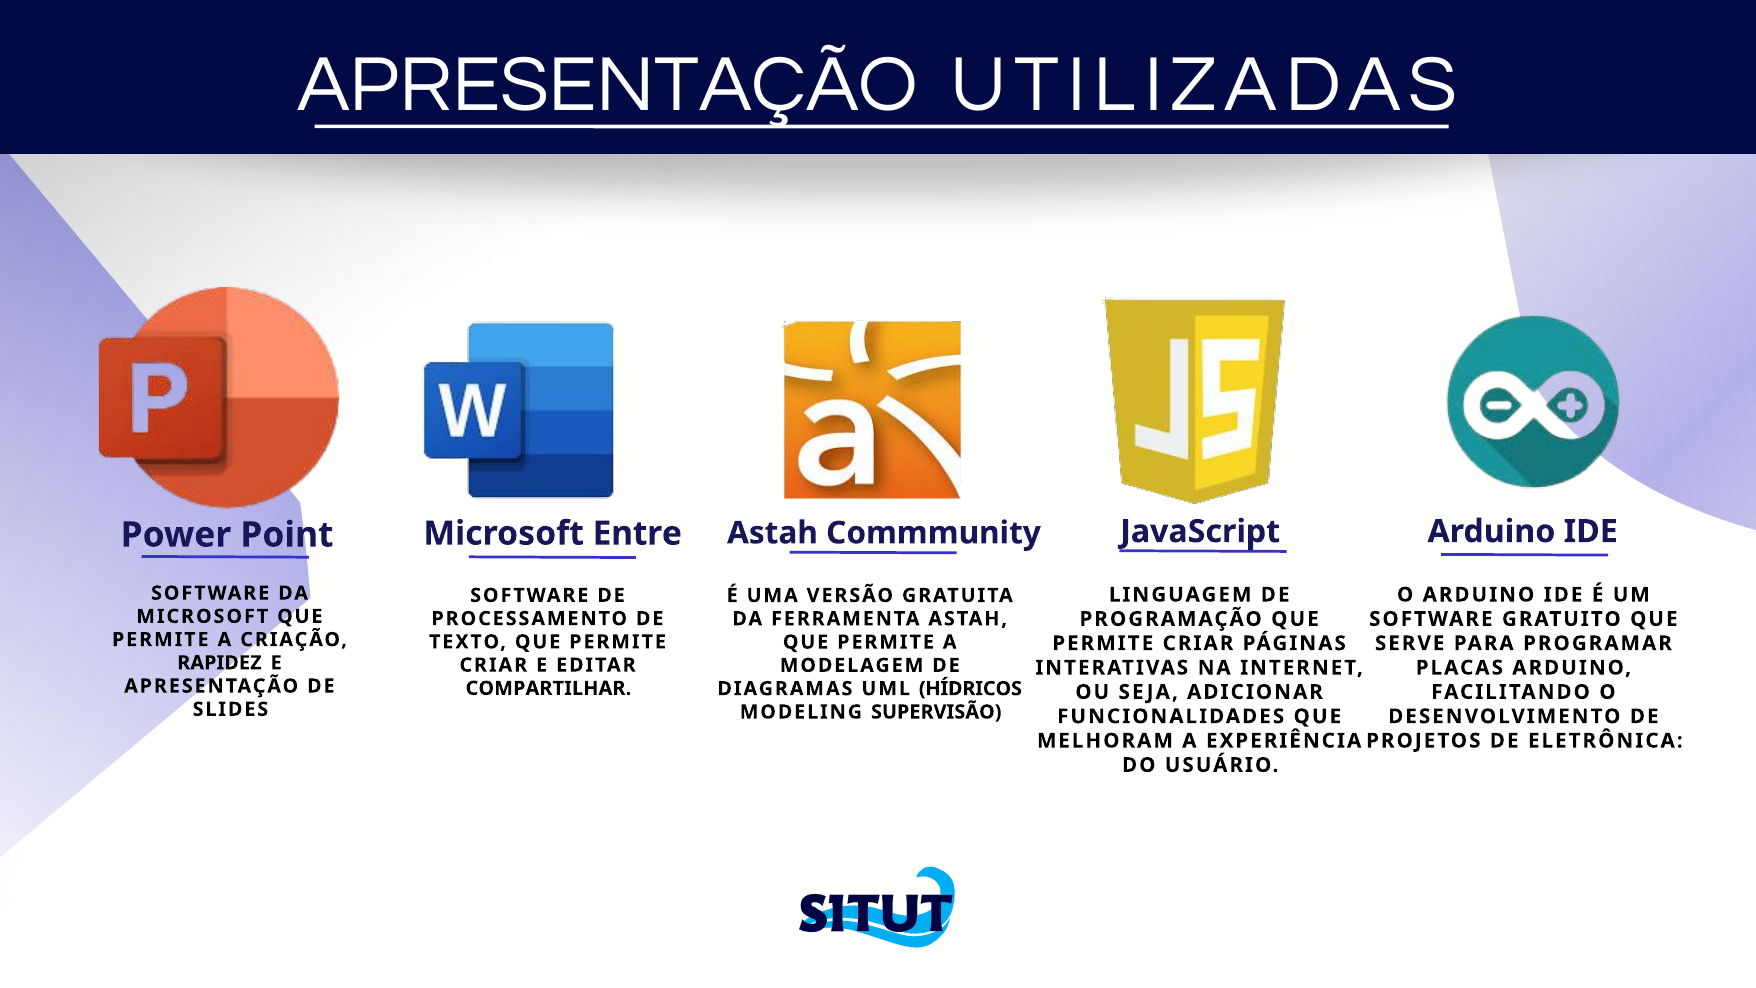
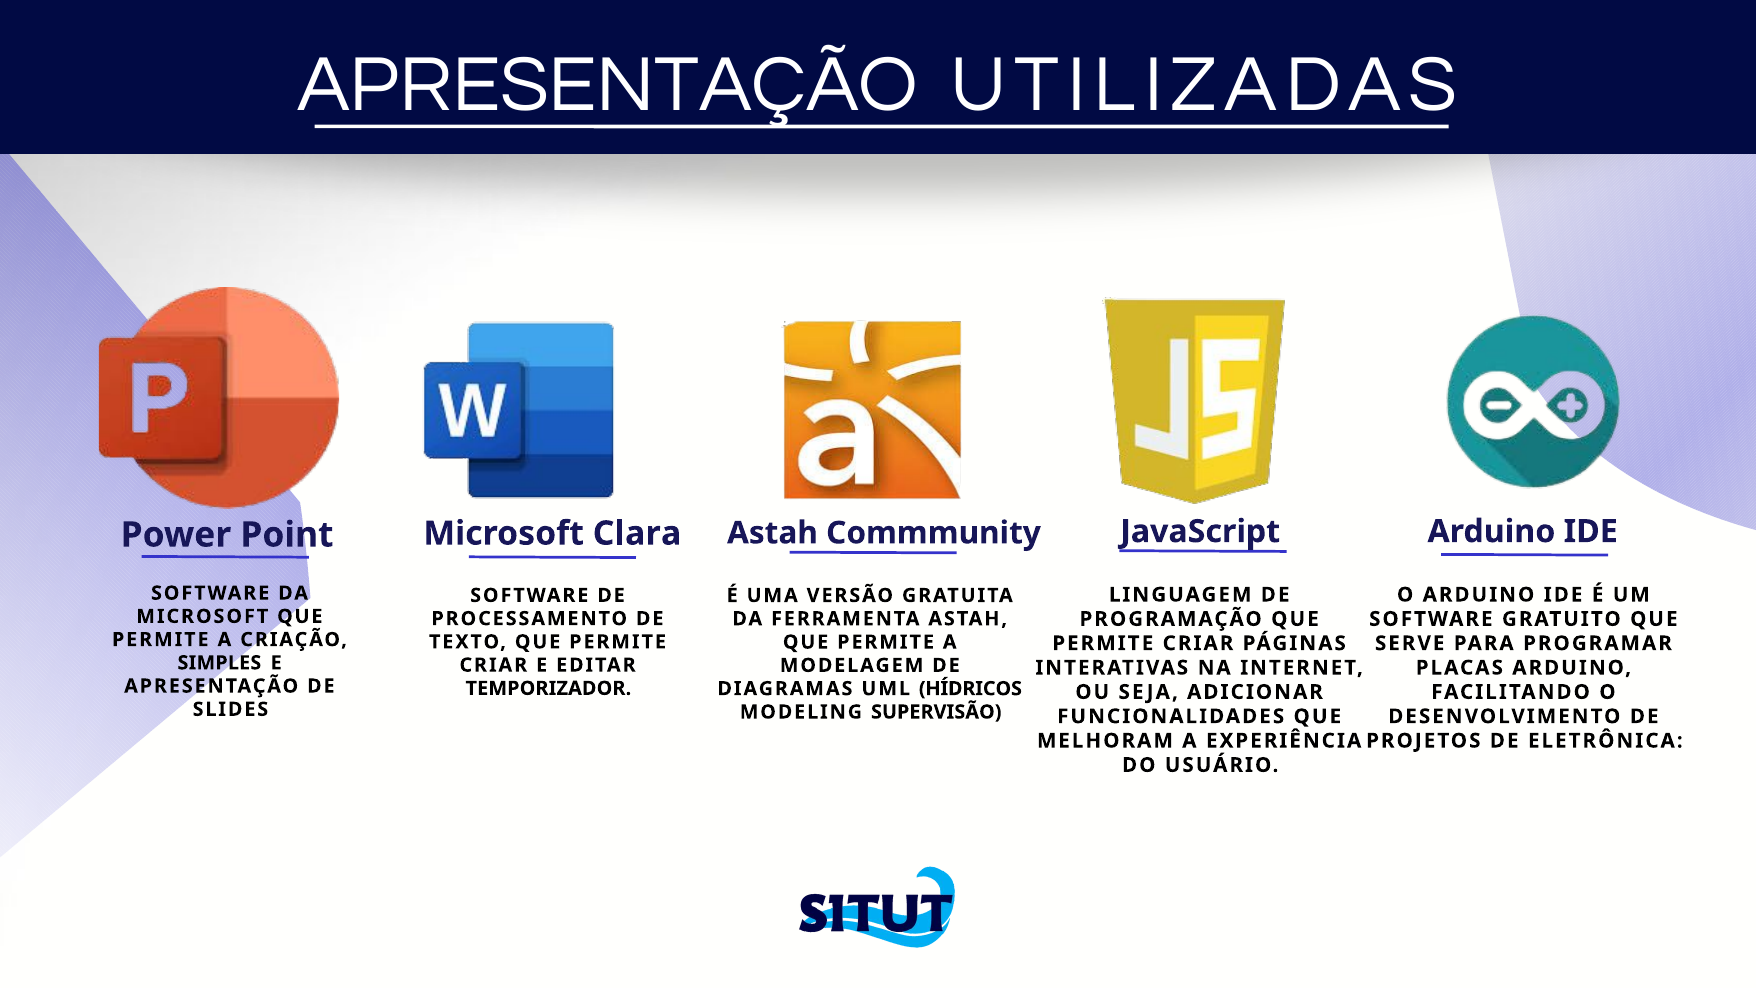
Entre: Entre -> Clara (637, 533)
RAPIDEZ: RAPIDEZ -> SIMPLES (219, 663)
COMPARTILHAR: COMPARTILHAR -> TEMPORIZADOR (548, 688)
